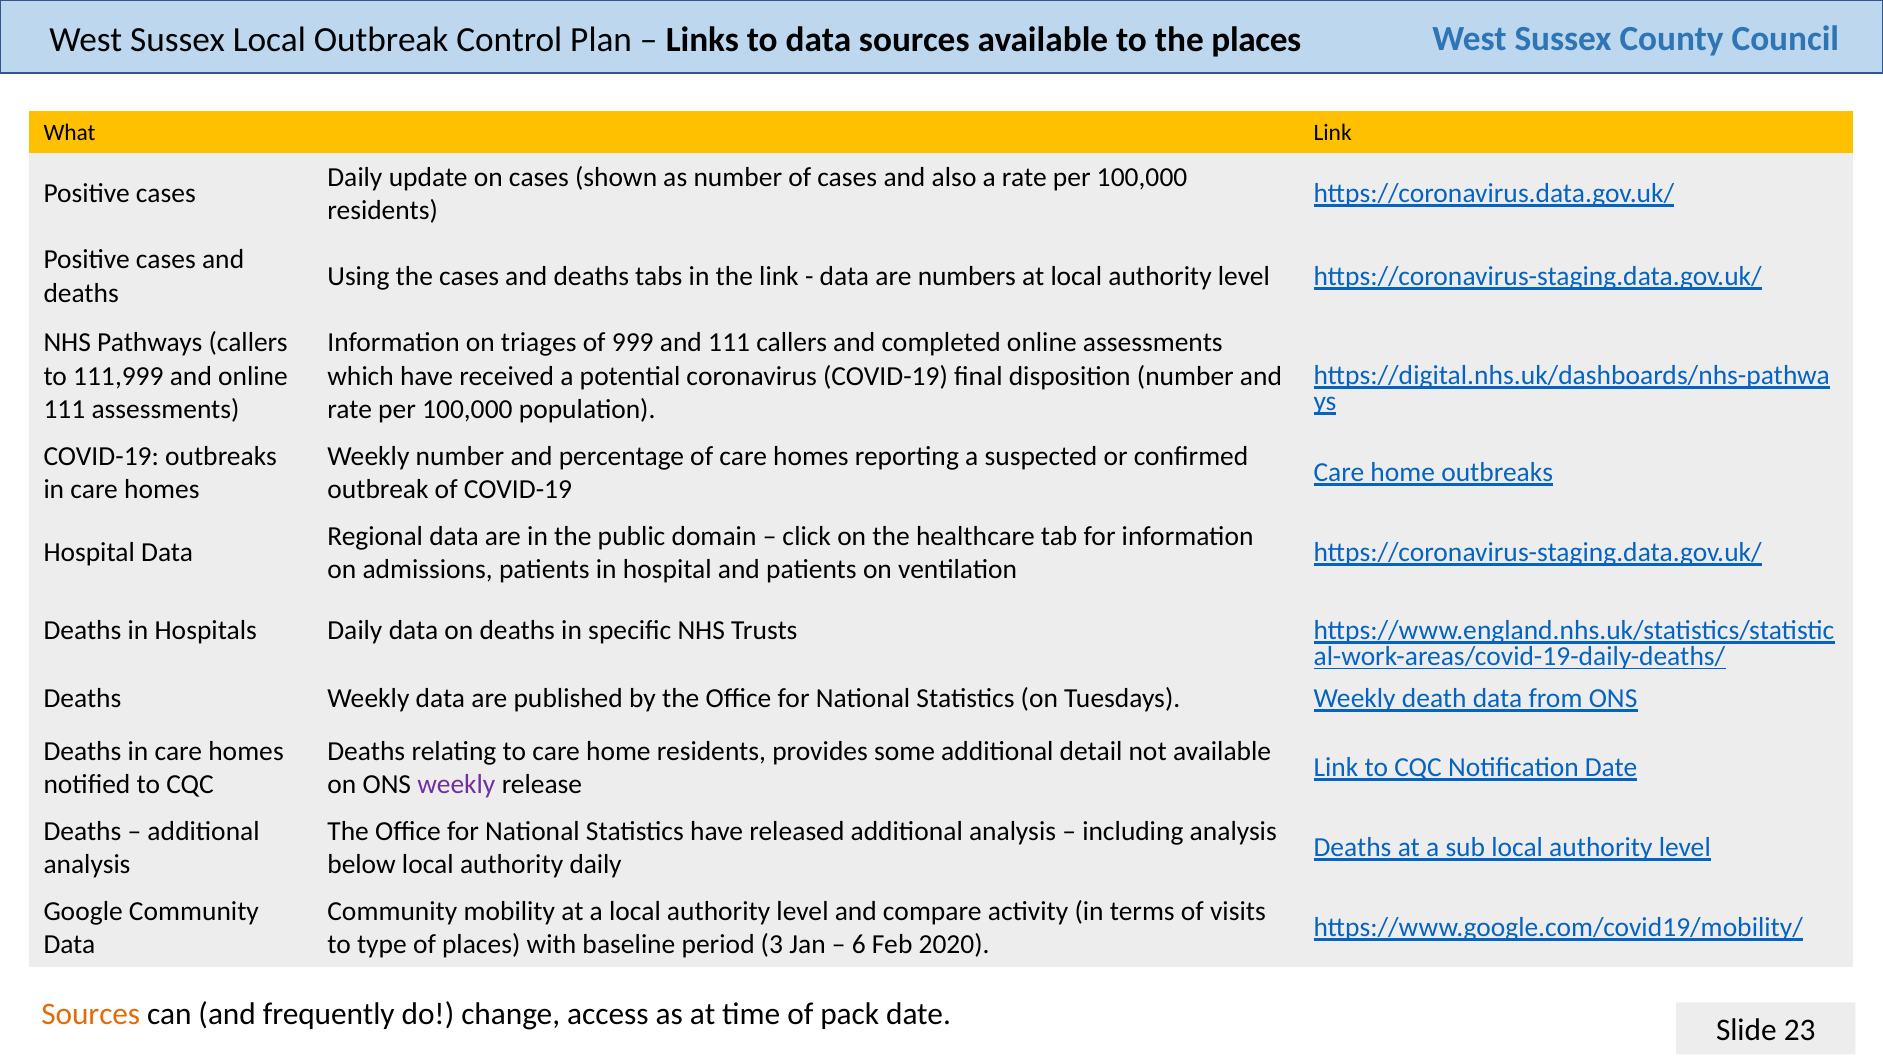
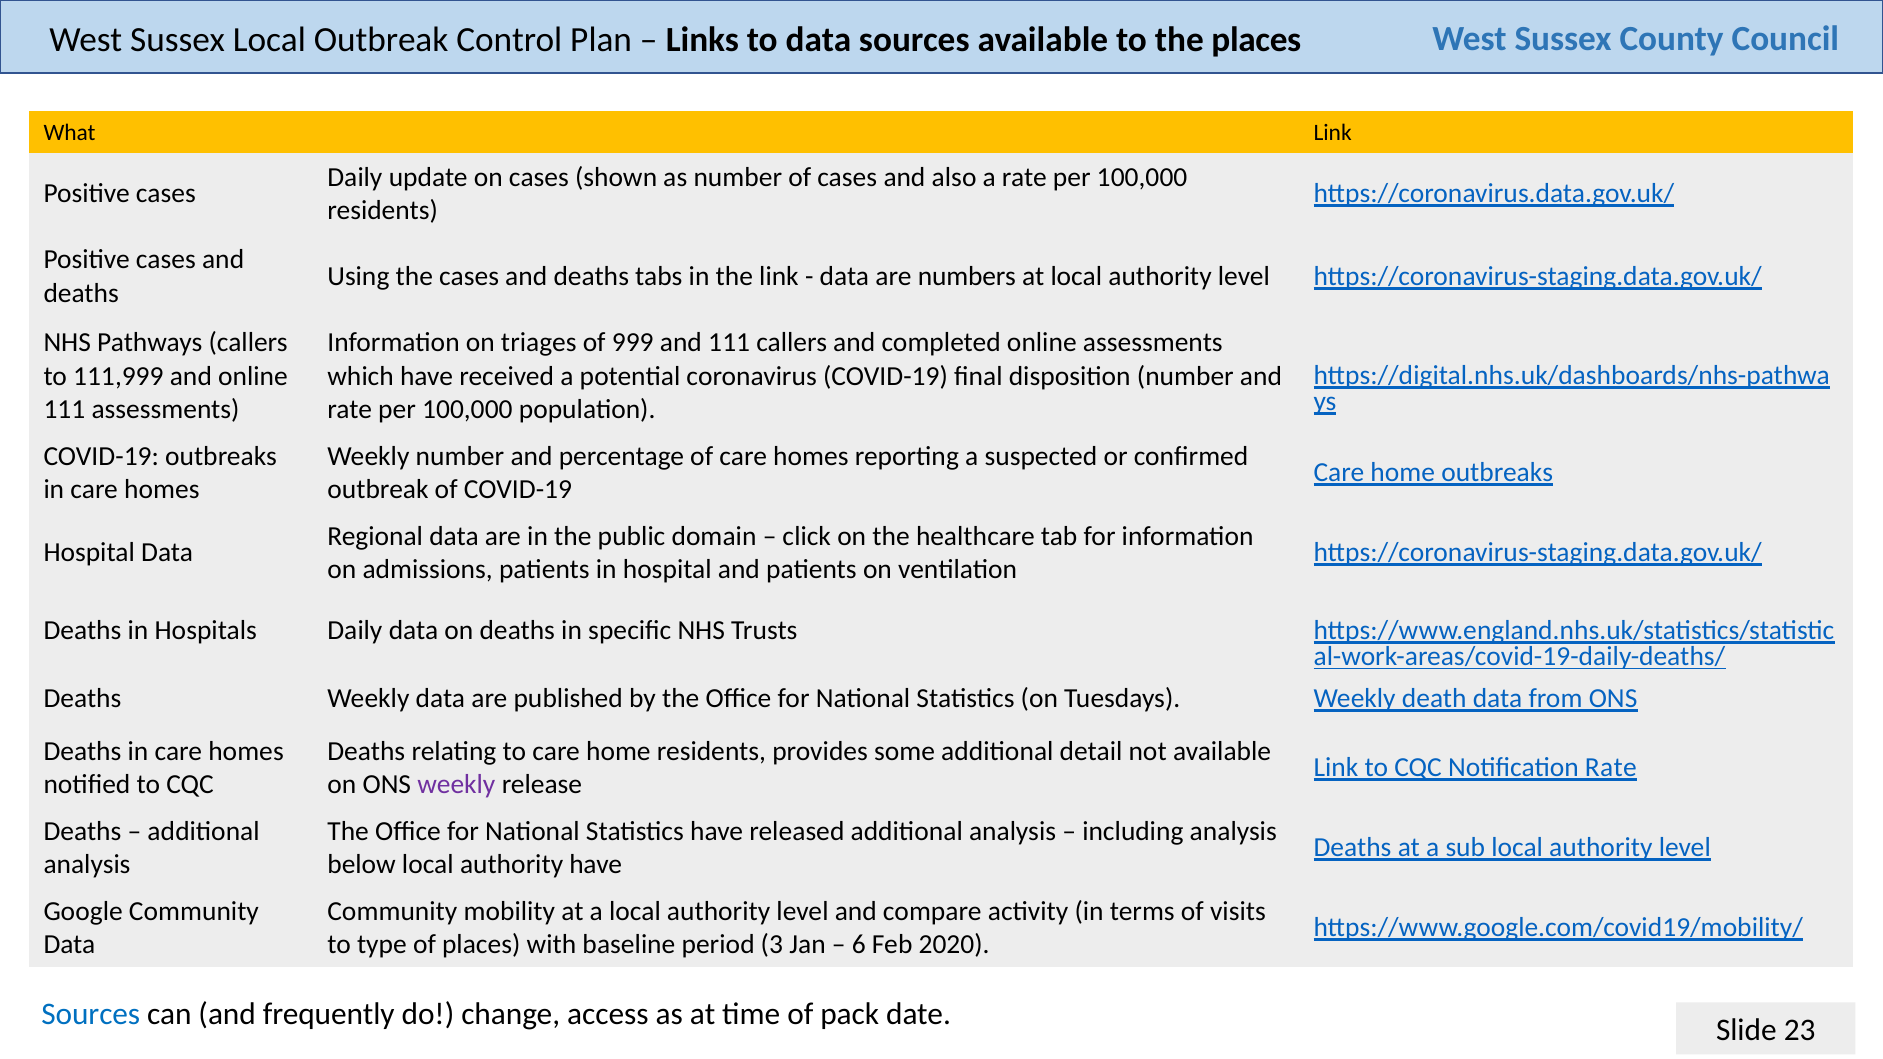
Notification Date: Date -> Rate (1611, 767)
authority daily: daily -> have (596, 865)
Sources colour: orange -> blue (91, 1014)
